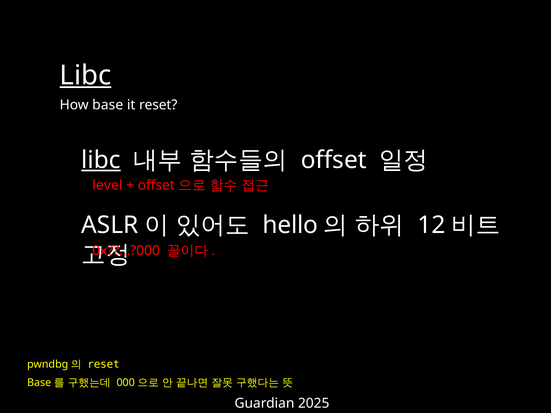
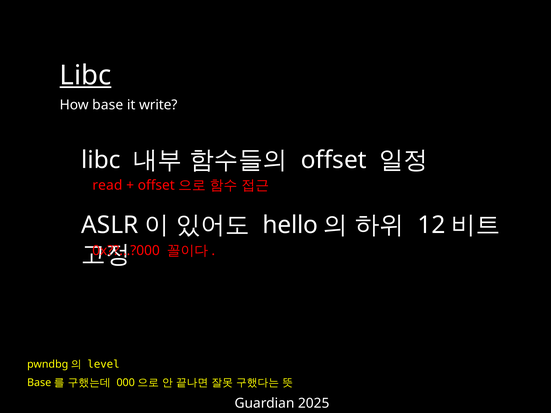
it reset: reset -> write (158, 105)
libc underline: present -> none (101, 160)
level: level -> read (107, 185)
reset: reset -> level (104, 364)
